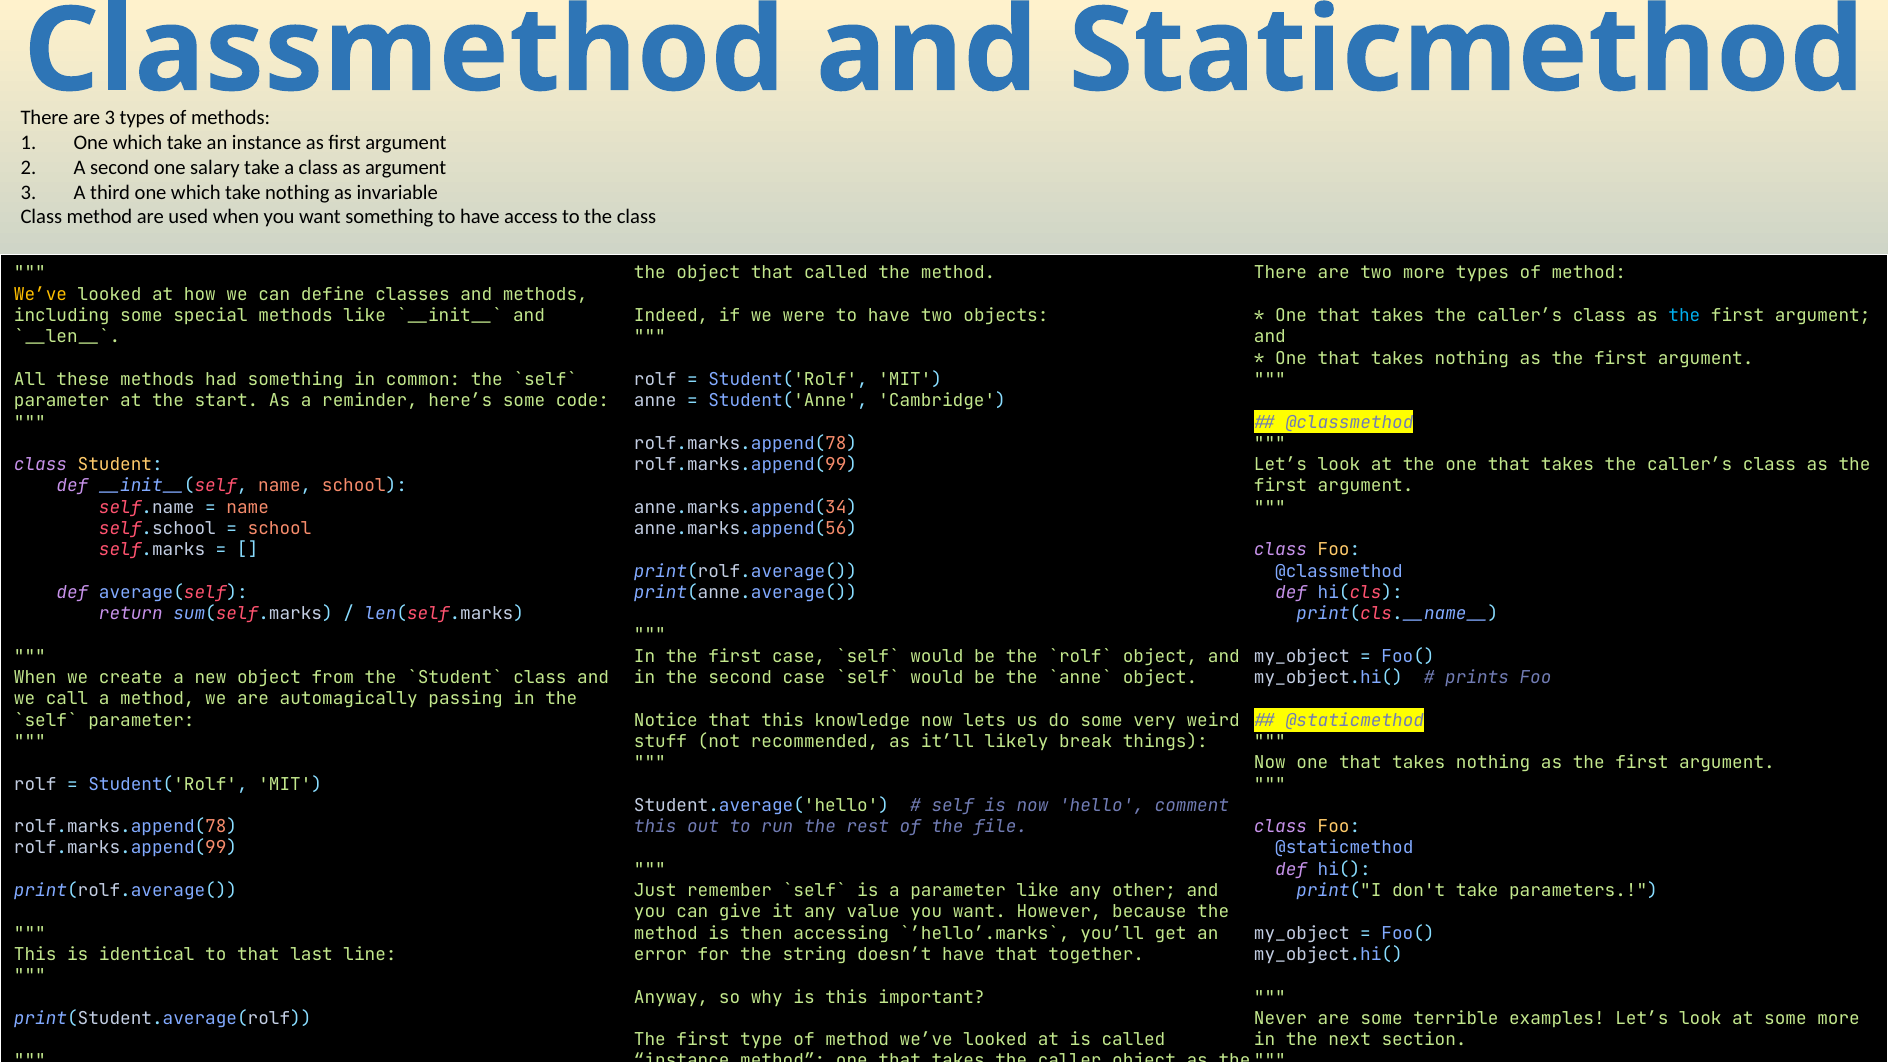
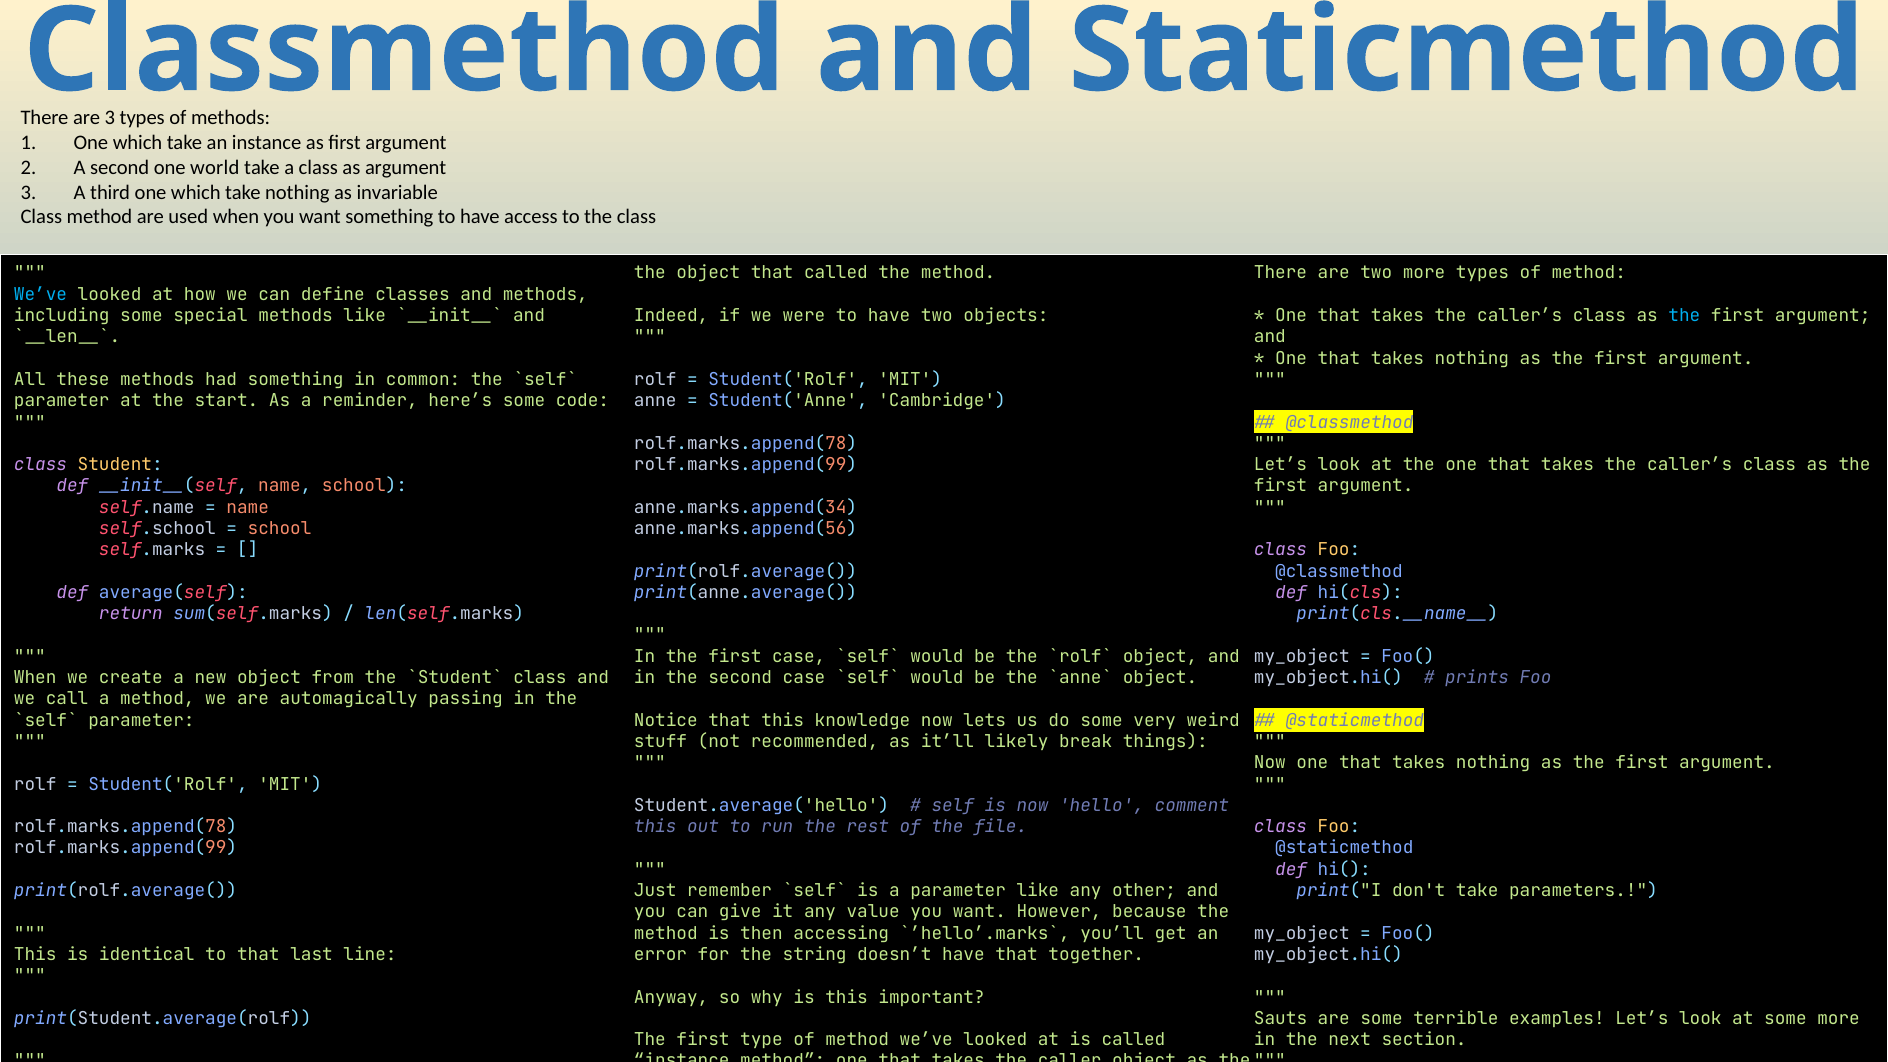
salary: salary -> world (215, 168)
We’ve colour: yellow -> light blue (41, 294)
Never: Never -> Sauts (1281, 1018)
